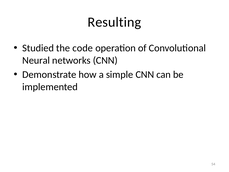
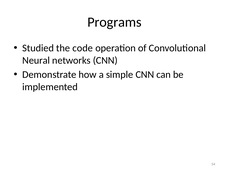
Resulting: Resulting -> Programs (114, 22)
